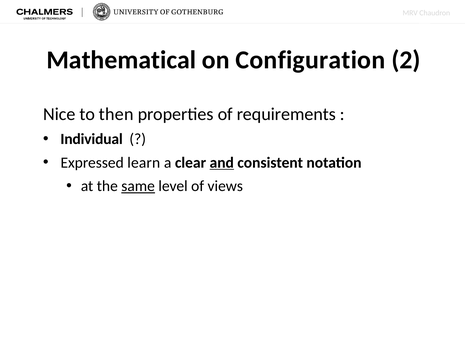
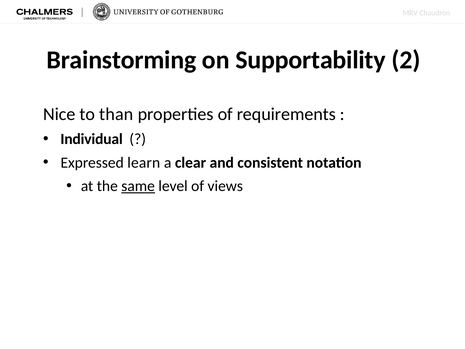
Mathematical: Mathematical -> Brainstorming (121, 60)
Configuration: Configuration -> Supportability (311, 60)
then: then -> than (116, 114)
and underline: present -> none (222, 163)
